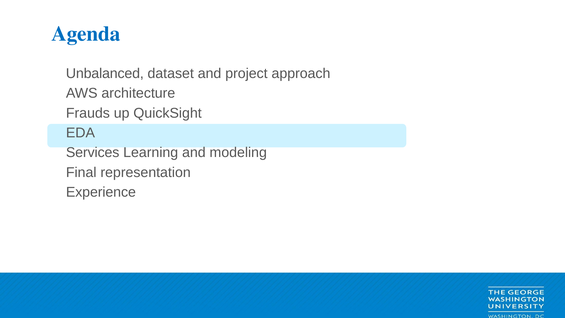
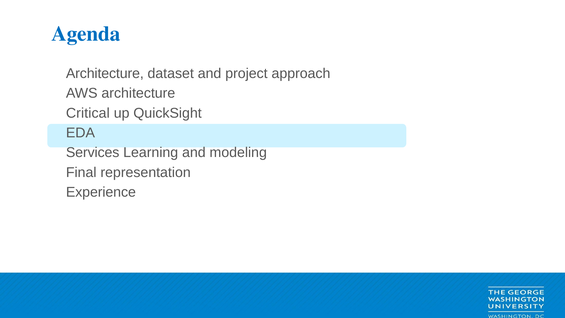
Unbalanced: Unbalanced -> Architecture (105, 73)
Frauds: Frauds -> Critical (88, 113)
